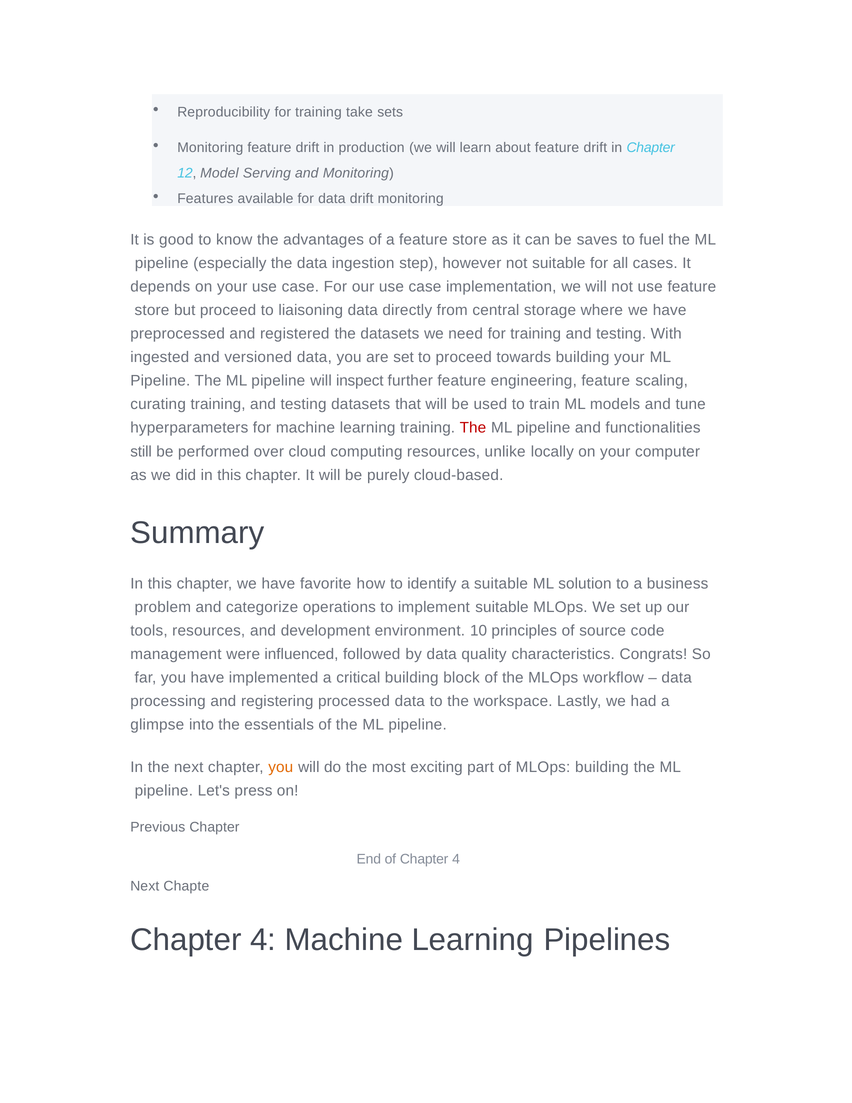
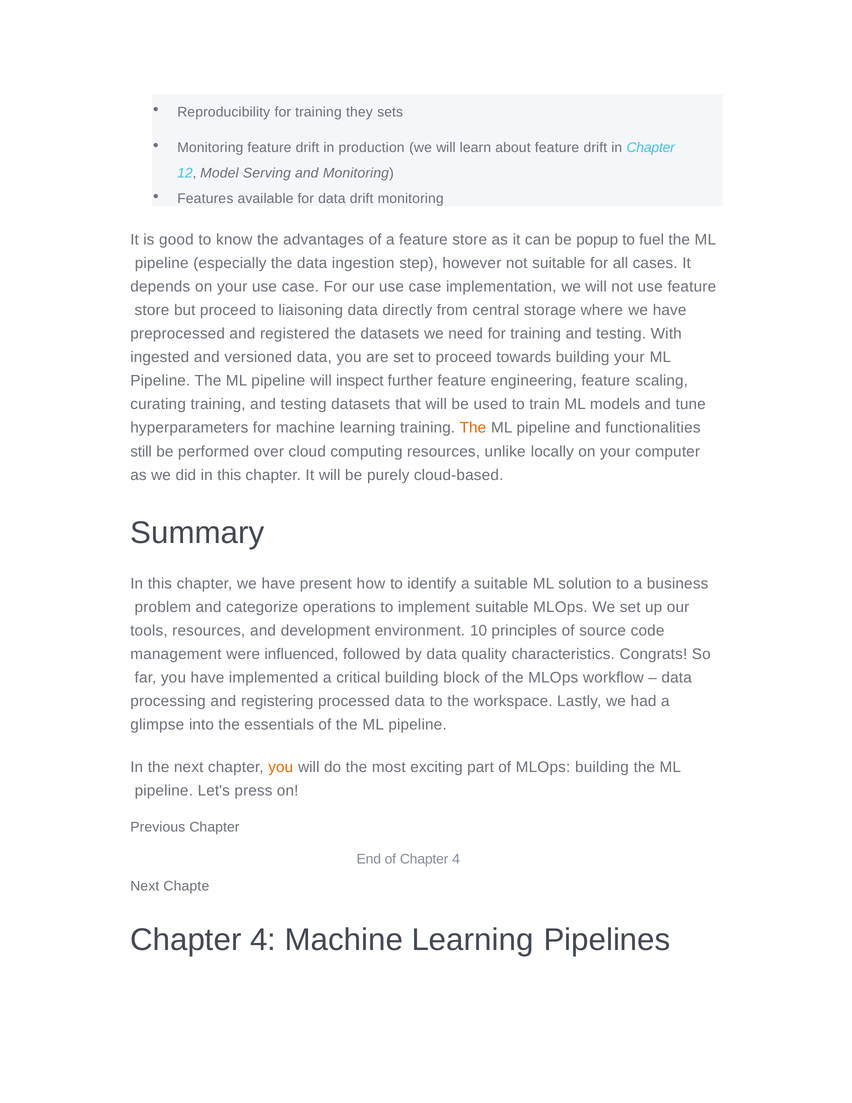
take: take -> they (359, 112)
saves: saves -> popup (597, 240)
The colour: red -> orange (473, 428)
favorite: favorite -> present (326, 583)
